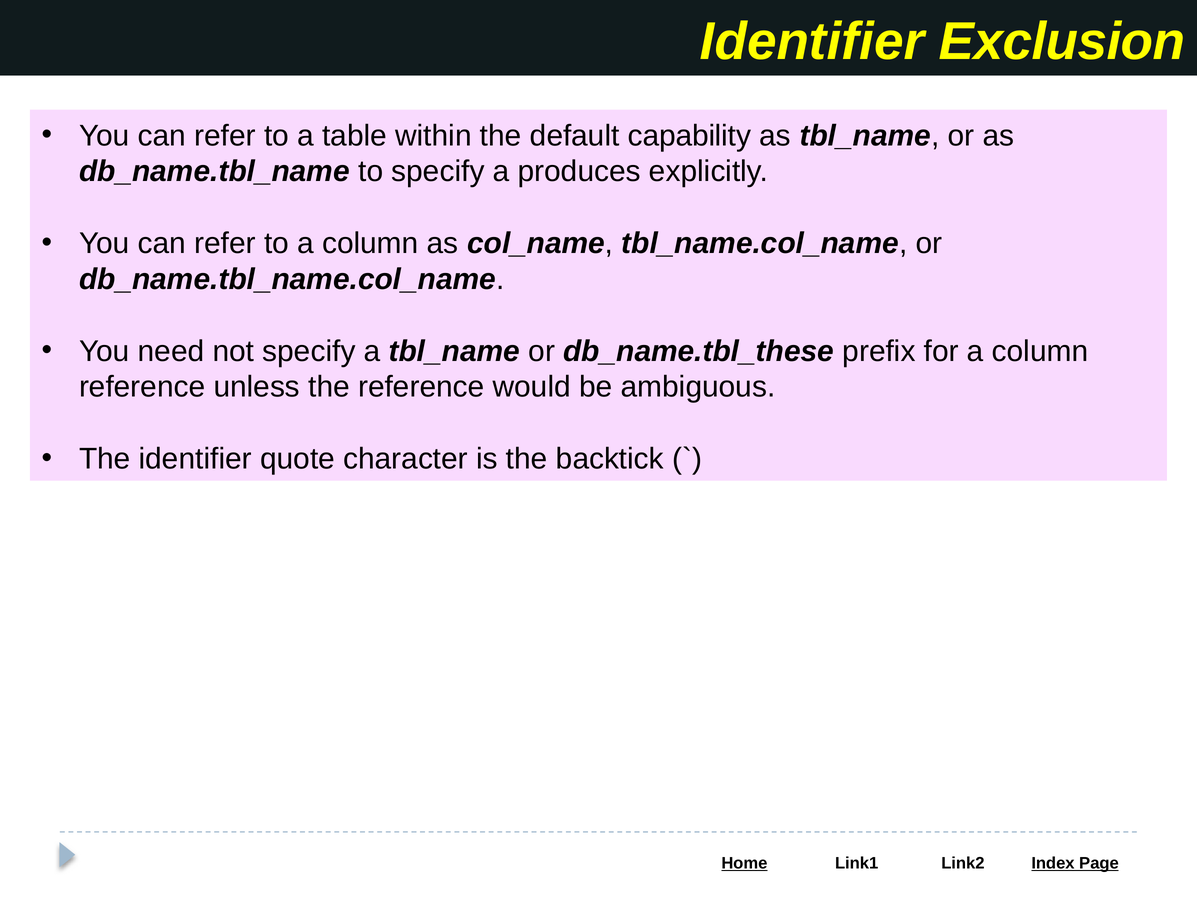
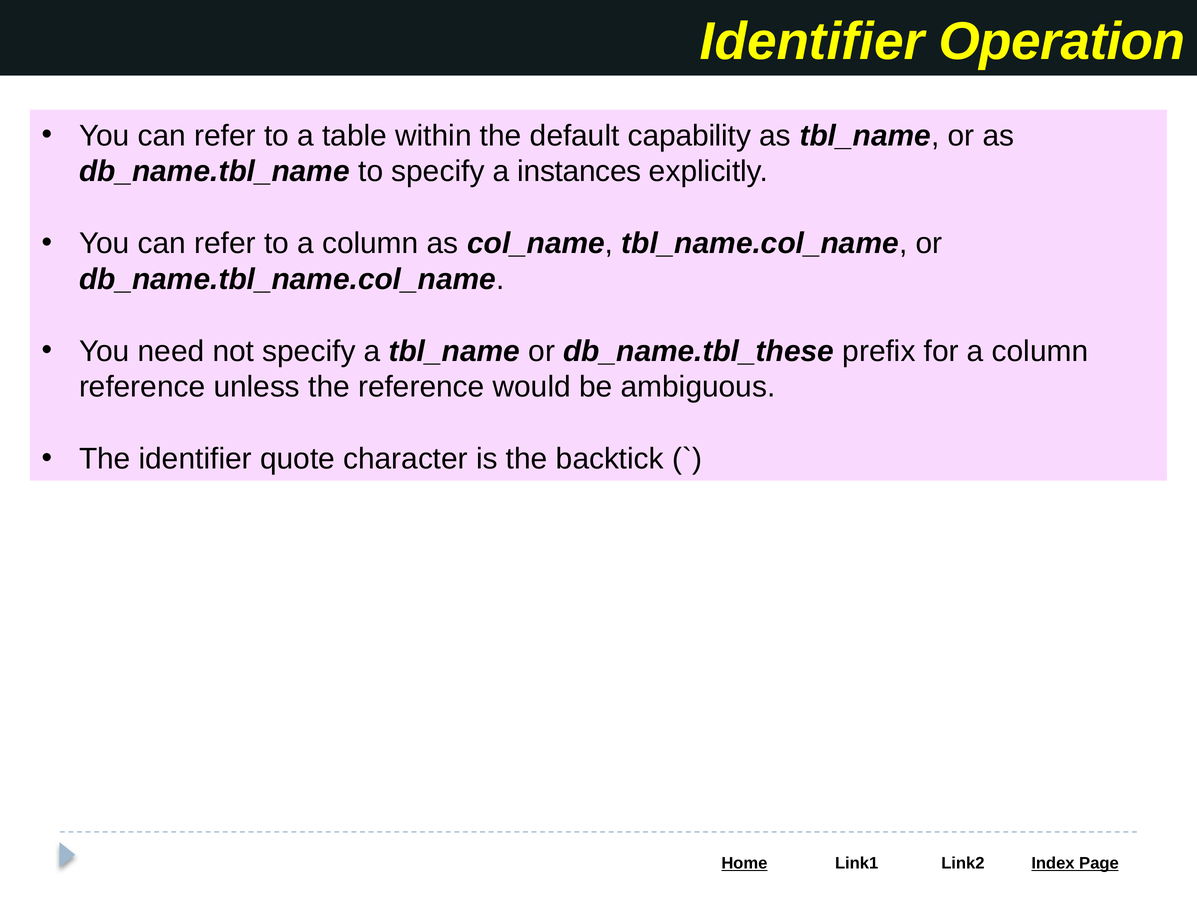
Exclusion: Exclusion -> Operation (1062, 42)
produces: produces -> instances (579, 172)
